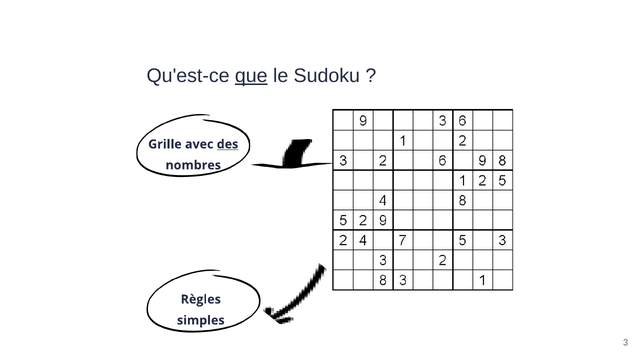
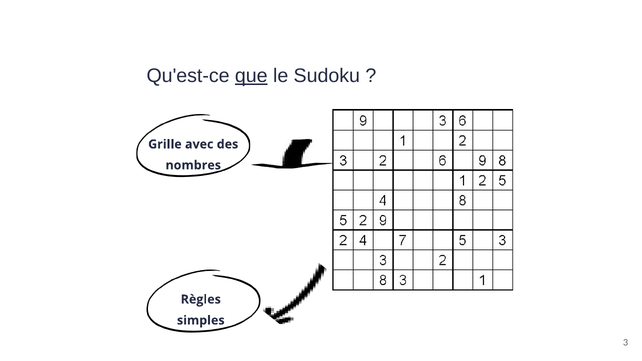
des underline: present -> none (228, 144)
